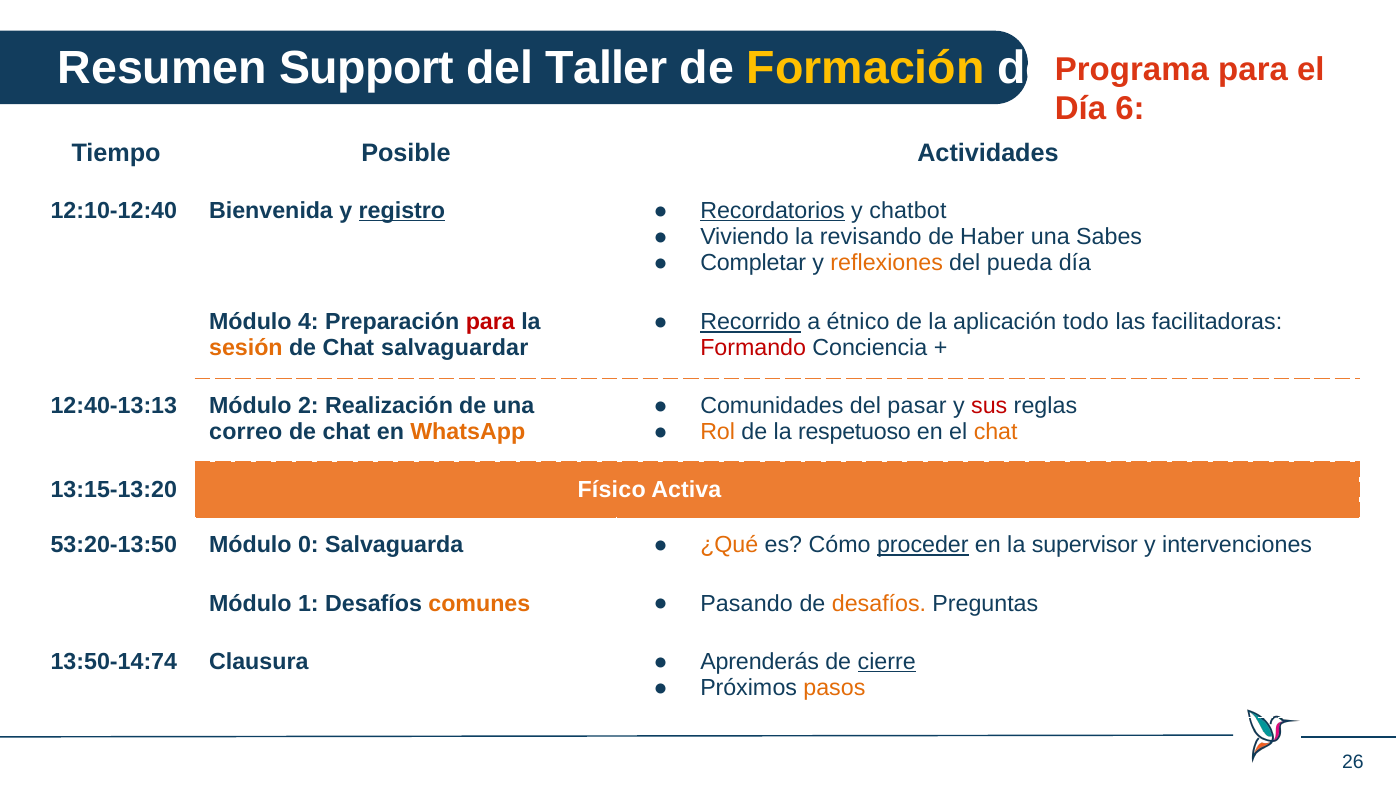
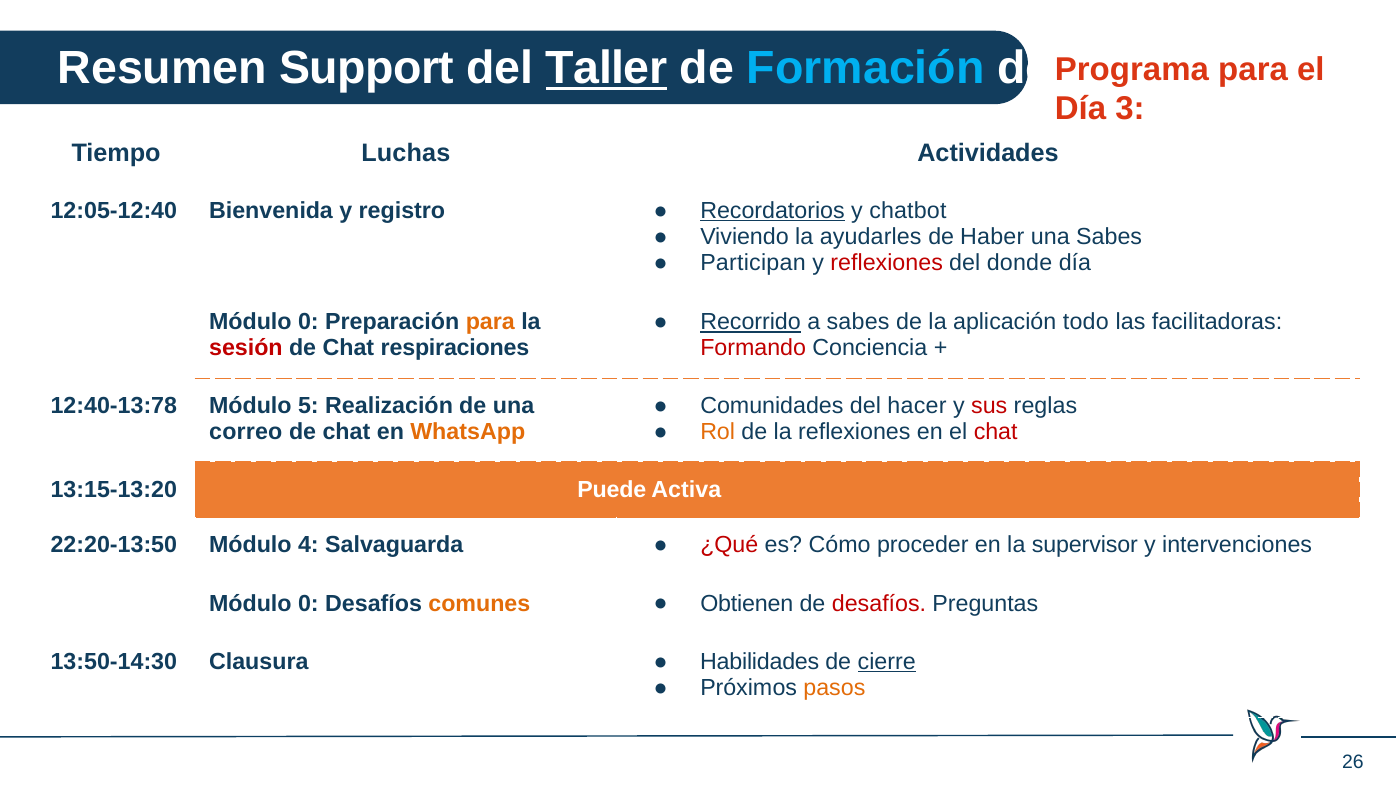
Taller underline: none -> present (607, 68)
Formación colour: yellow -> light blue (866, 68)
6: 6 -> 3 (1130, 109)
Posible: Posible -> Luchas (406, 153)
12:10-12:40: 12:10-12:40 -> 12:05-12:40 (114, 211)
registro underline: present -> none (402, 211)
revisando: revisando -> ayudarles (871, 237)
Completar: Completar -> Participan (753, 263)
reflexiones colour: orange -> red (887, 263)
pueda: pueda -> donde (1020, 263)
a étnico: étnico -> sabes (858, 322)
4: 4 -> 0 (308, 322)
para colour: red -> orange (490, 322)
sesión colour: orange -> red (246, 348)
salvaguardar: salvaguardar -> respiraciones (455, 348)
12:40-13:13: 12:40-13:13 -> 12:40-13:78 (114, 406)
2: 2 -> 5 (308, 406)
pasar: pasar -> hacer (917, 406)
la respetuoso: respetuoso -> reflexiones (854, 432)
chat colour: orange -> red (996, 432)
Físico: Físico -> Puede (612, 490)
53:20-13:50: 53:20-13:50 -> 22:20-13:50 (114, 545)
0: 0 -> 4 (308, 545)
¿Qué colour: orange -> red (729, 545)
proceder underline: present -> none (923, 545)
1: 1 -> 0 (308, 604)
Pasando: Pasando -> Obtienen (747, 604)
desafíos colour: orange -> red (879, 604)
13:50-14:74: 13:50-14:74 -> 13:50-14:30 (114, 662)
Aprenderás: Aprenderás -> Habilidades (760, 662)
